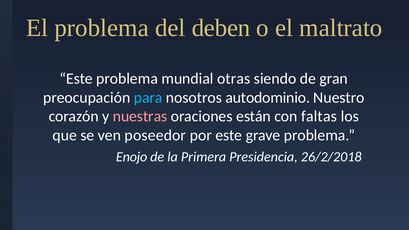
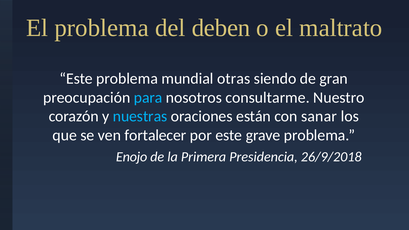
autodominio: autodominio -> consultarme (268, 98)
nuestras colour: pink -> light blue (140, 116)
faltas: faltas -> sanar (319, 116)
poseedor: poseedor -> fortalecer (155, 135)
26/2/2018: 26/2/2018 -> 26/9/2018 (331, 157)
